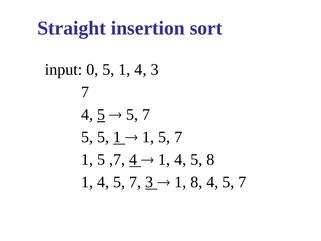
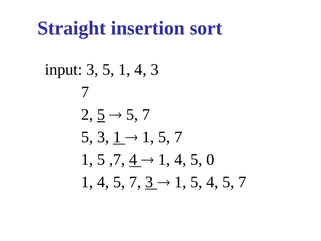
input 0: 0 -> 3 (92, 70)
4: 4 -> 2 (87, 114)
5 5: 5 -> 3 (103, 137)
5 8: 8 -> 0 (210, 159)
8: 8 -> 5 (196, 182)
